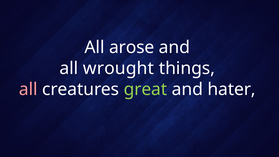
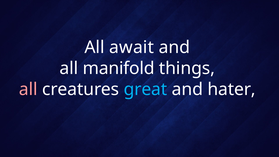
arose: arose -> await (132, 47)
wrought: wrought -> manifold (119, 68)
great colour: light green -> light blue (145, 89)
